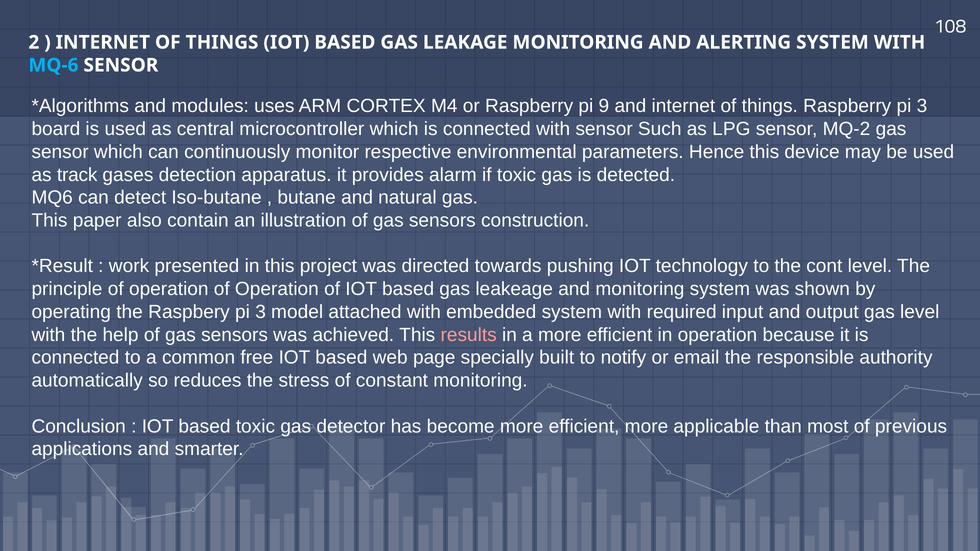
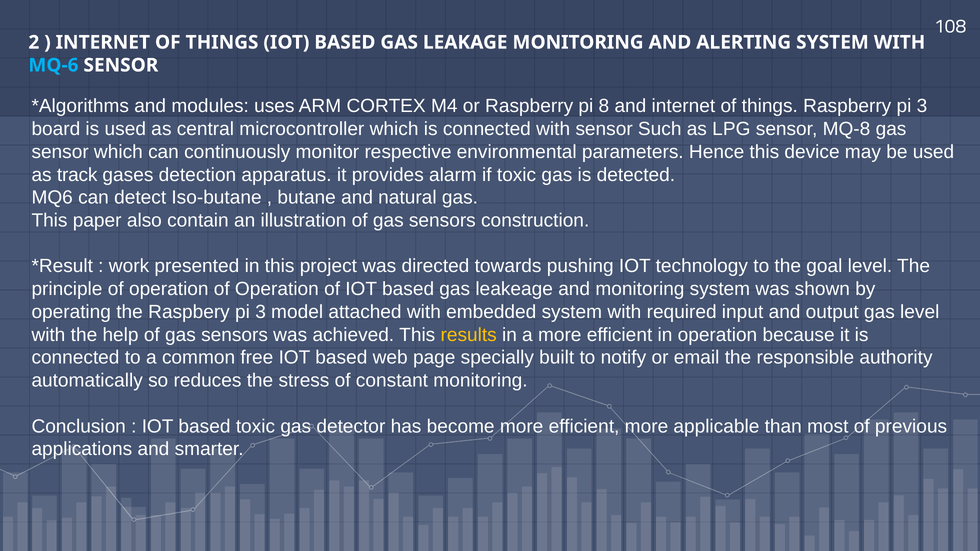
9: 9 -> 8 (604, 106)
MQ-2: MQ-2 -> MQ-8 (846, 129)
cont: cont -> goal (824, 266)
results colour: pink -> yellow (469, 335)
